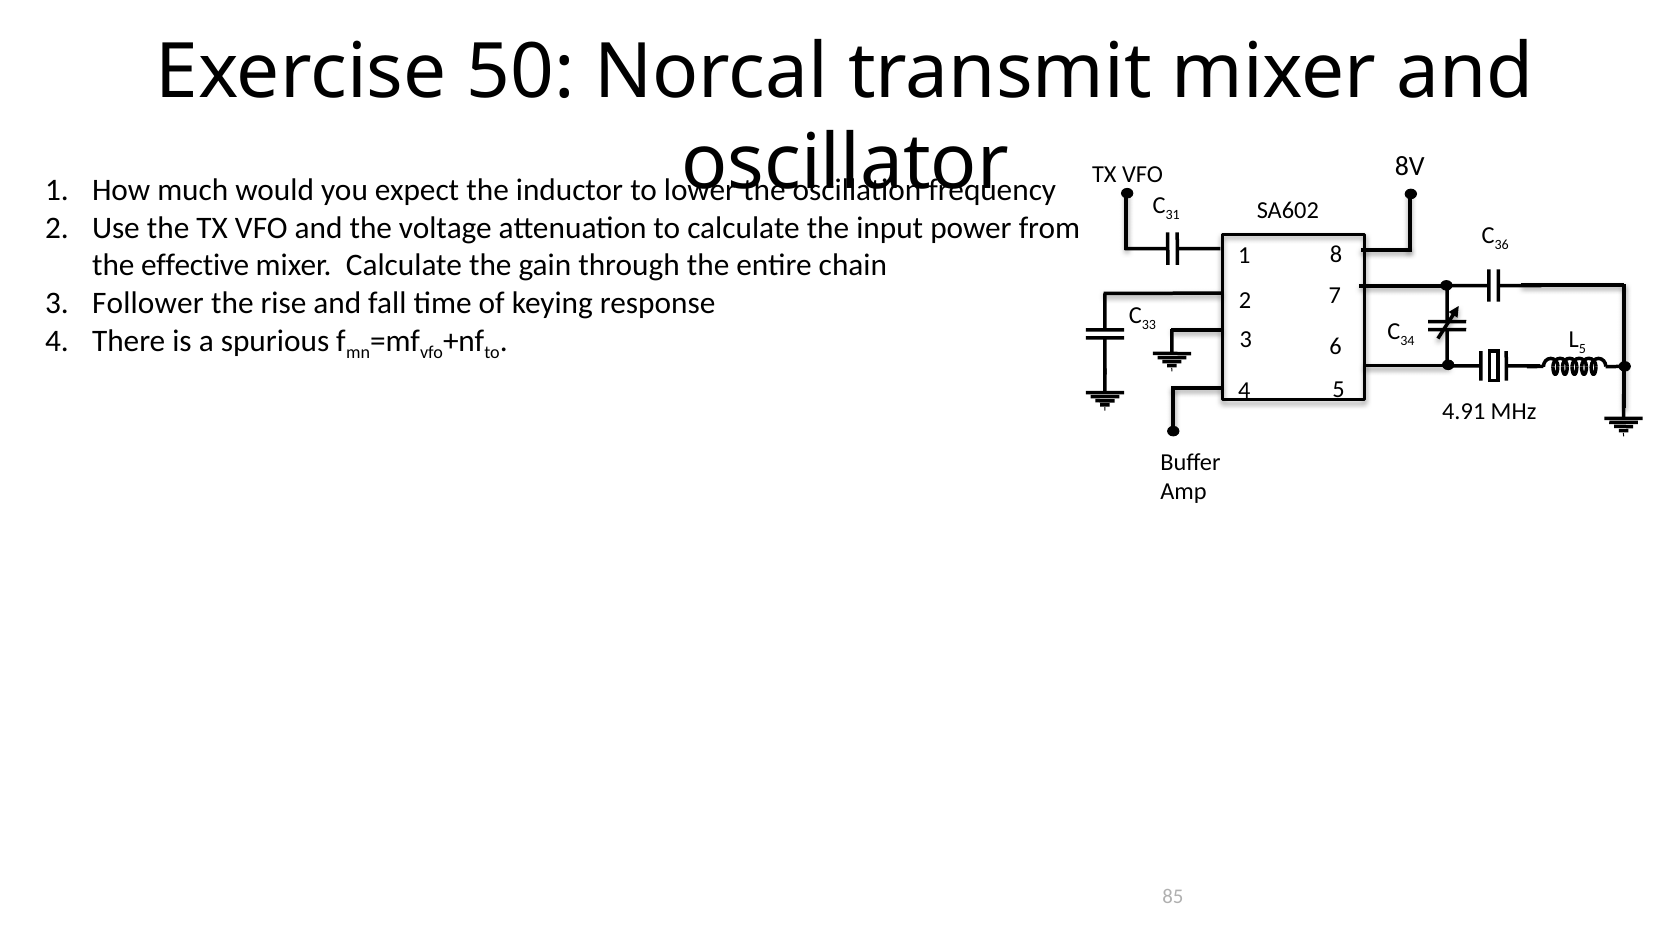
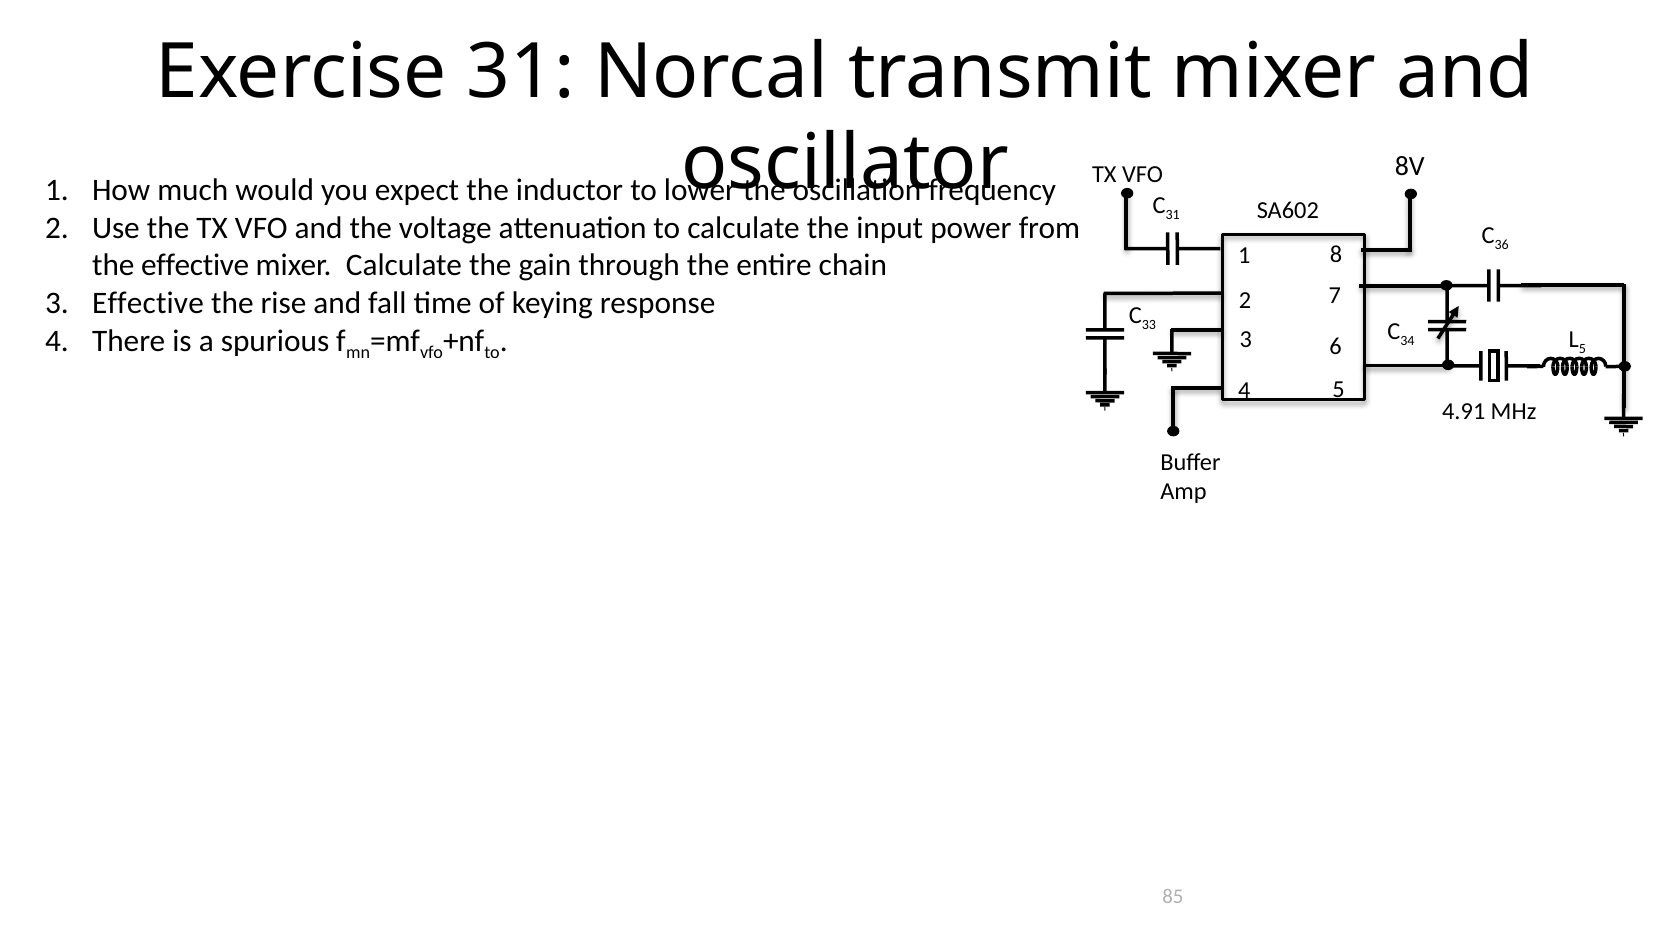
Exercise 50: 50 -> 31 (521, 72)
3 Follower: Follower -> Effective (148, 303)
